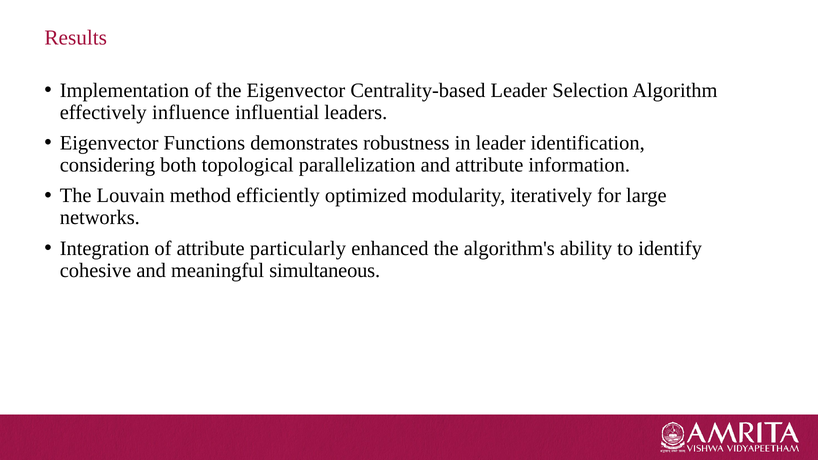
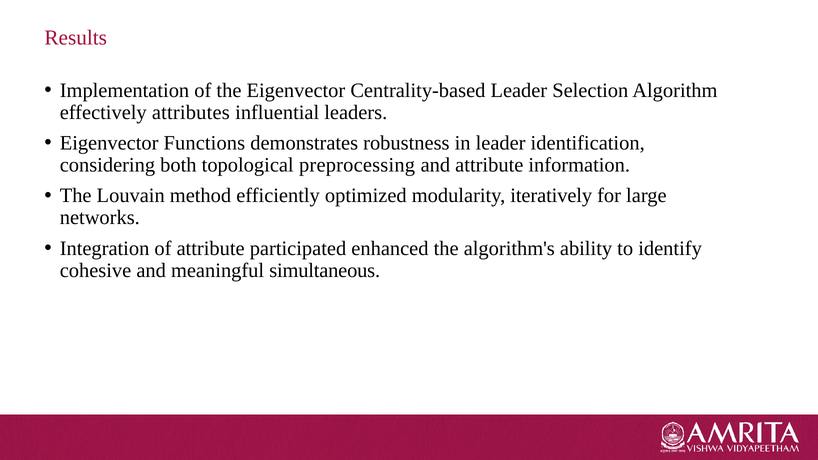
influence: influence -> attributes (191, 112)
parallelization: parallelization -> preprocessing (357, 165)
particularly: particularly -> participated (298, 248)
